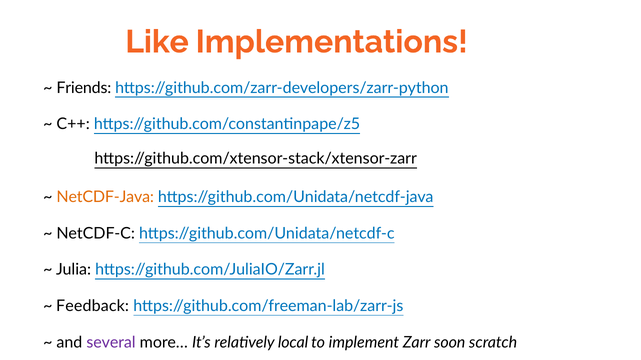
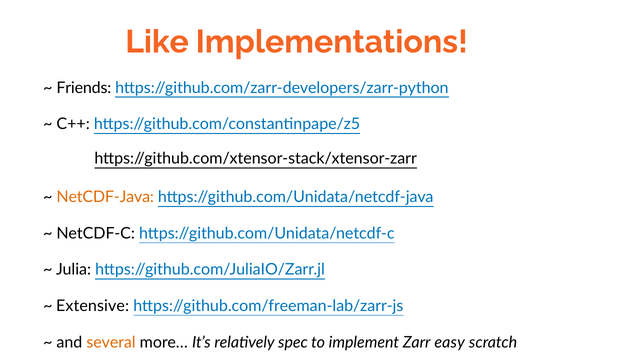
Feedback: Feedback -> Extensive (93, 306)
several colour: purple -> orange (111, 343)
local: local -> spec (293, 343)
soon: soon -> easy (450, 343)
